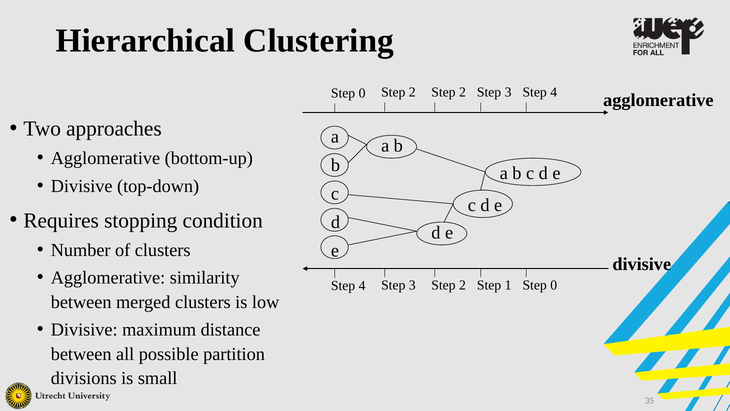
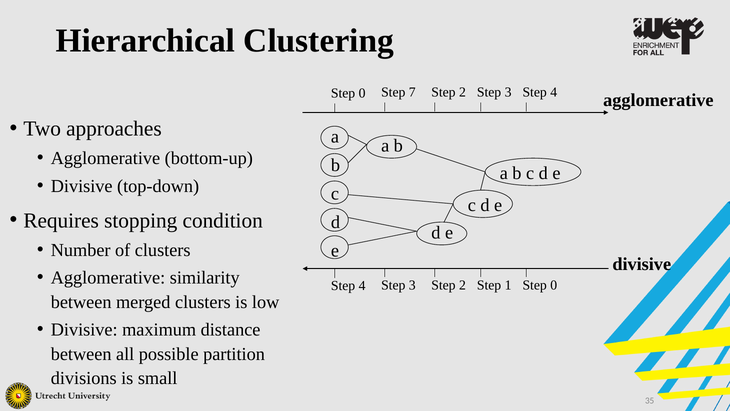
0 Step 2: 2 -> 7 (412, 92)
